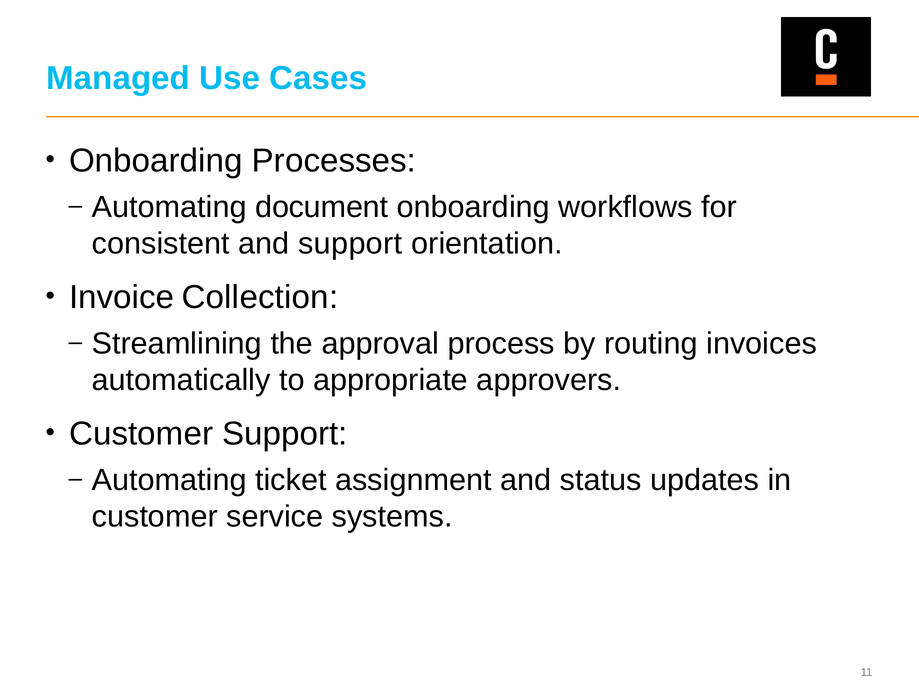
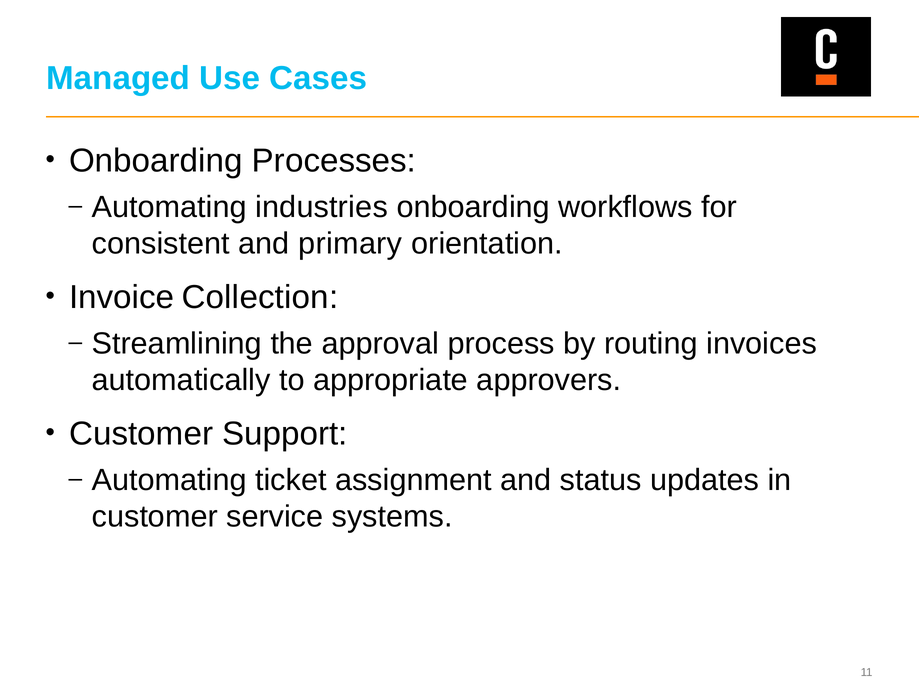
document: document -> industries (322, 207)
and support: support -> primary (350, 244)
